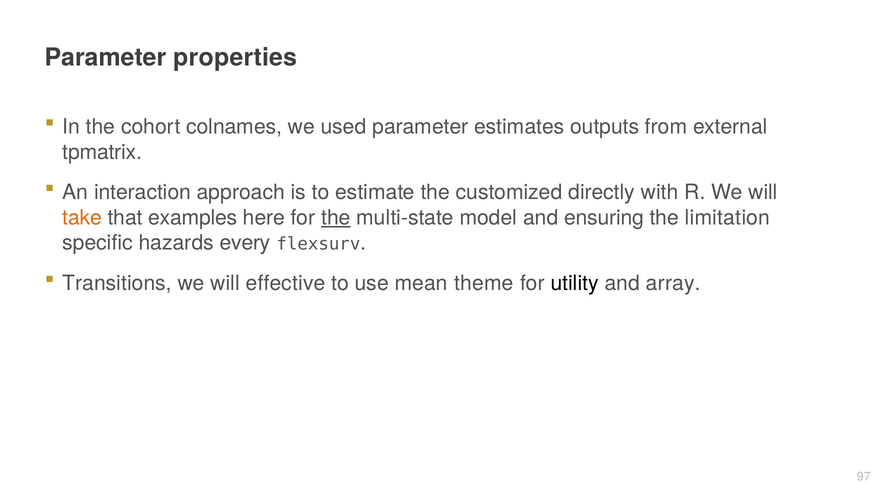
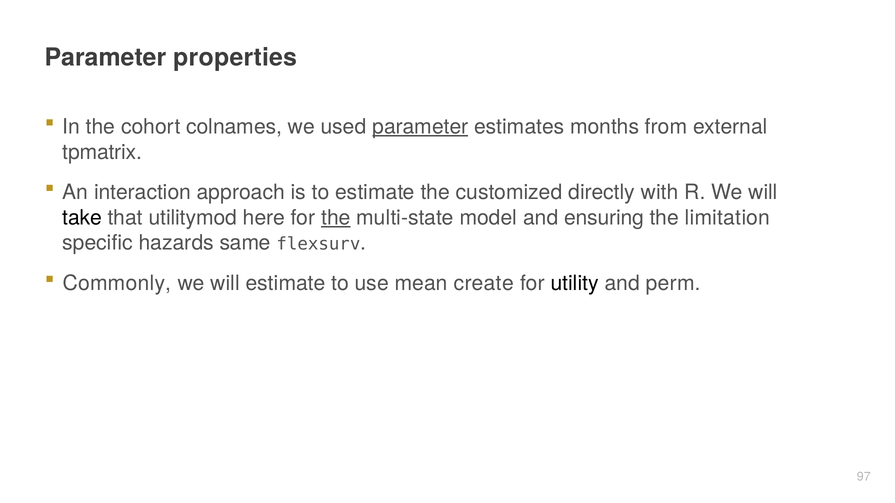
parameter underline: none -> present (420, 127)
outputs: outputs -> months (605, 127)
take colour: orange -> black (82, 218)
examples: examples -> utilitymod (193, 218)
every: every -> same (245, 243)
Transitions: Transitions -> Commonly (117, 283)
will effective: effective -> estimate (286, 283)
theme: theme -> create (484, 283)
array: array -> perm (673, 283)
